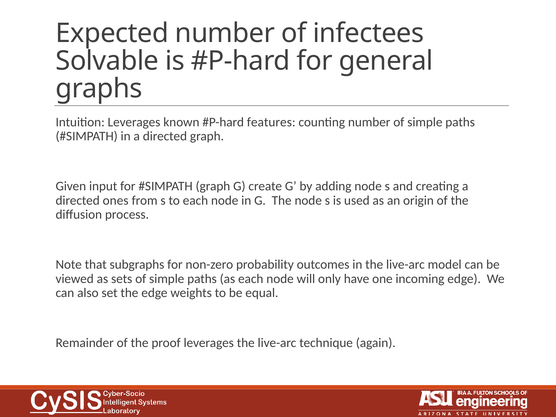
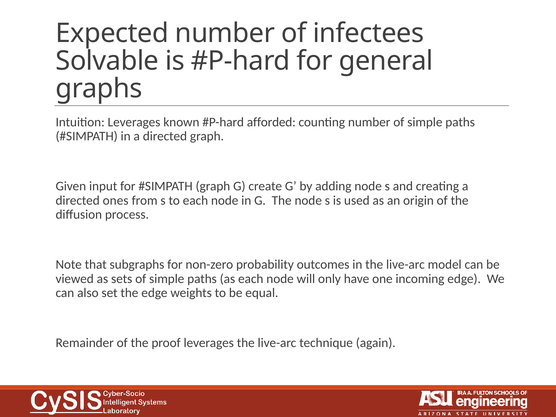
features: features -> afforded (271, 122)
